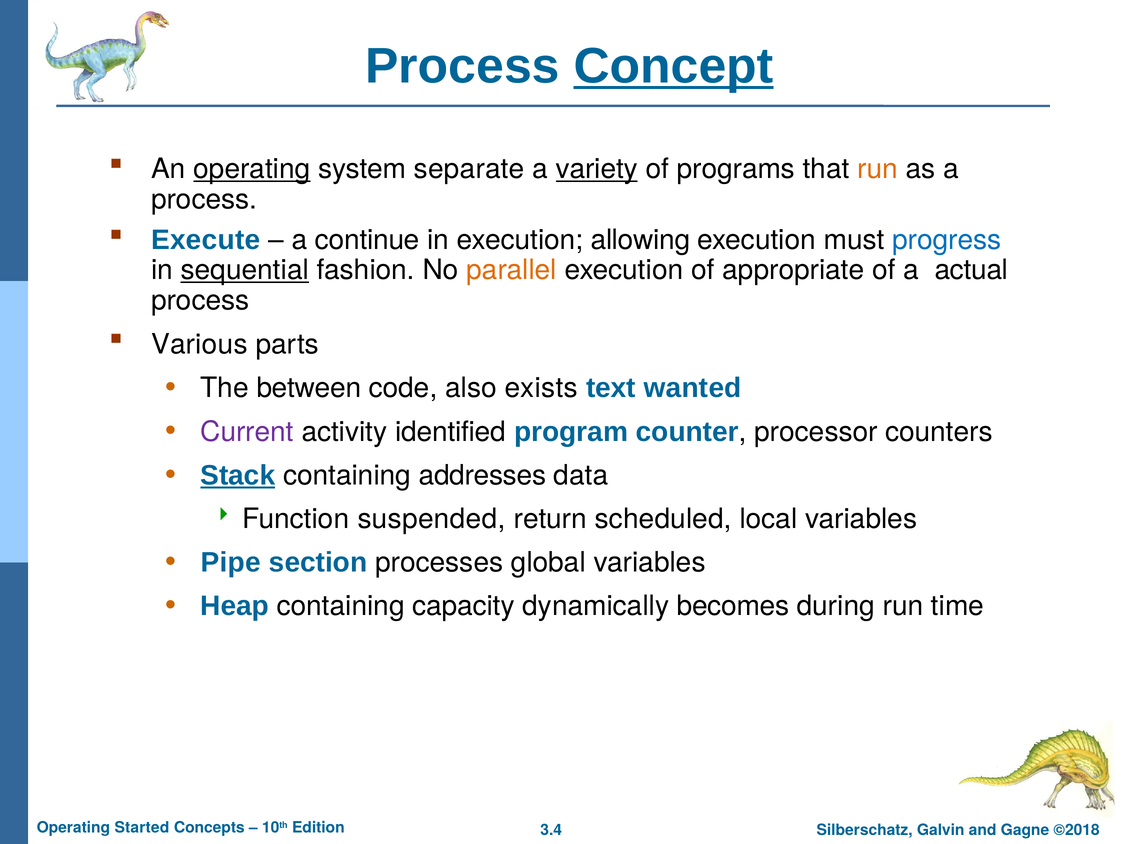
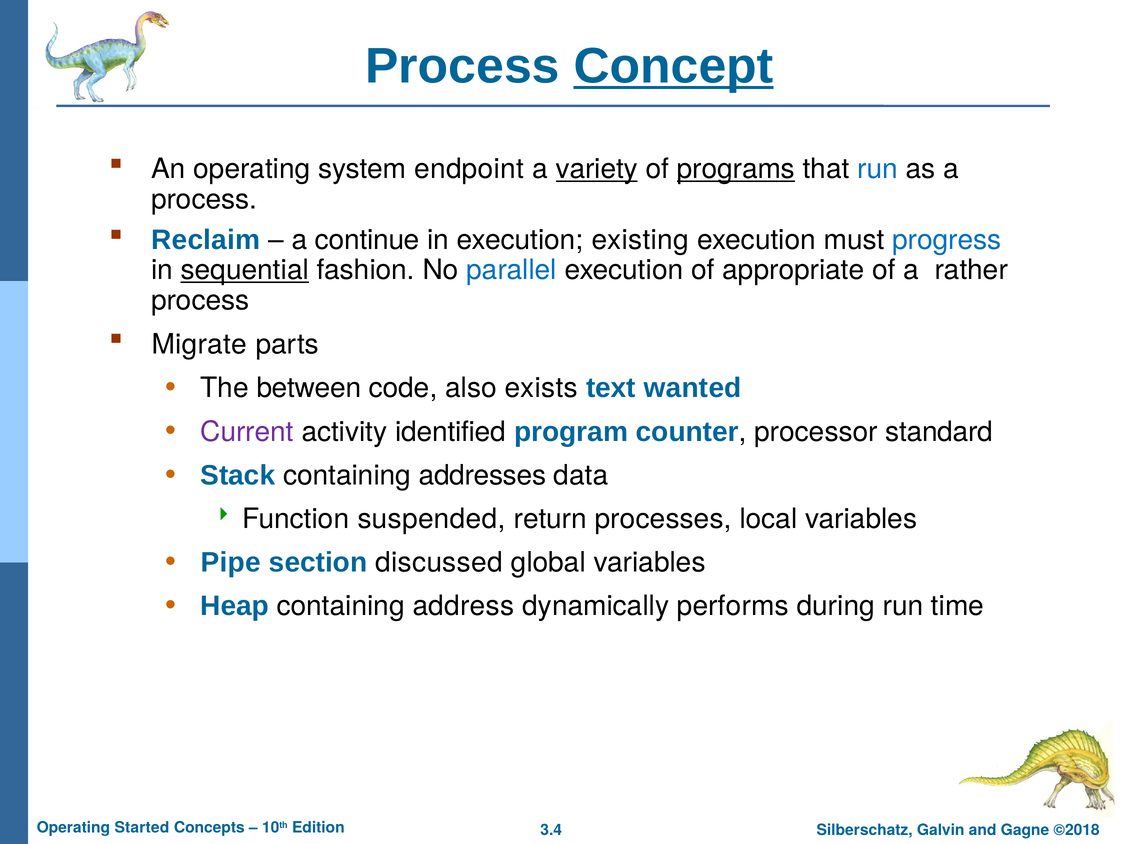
operating underline: present -> none (252, 169)
separate: separate -> endpoint (469, 169)
programs underline: none -> present (736, 169)
run colour: orange -> blue (878, 169)
Execute: Execute -> Reclaim (206, 240)
allowing: allowing -> existing (640, 240)
parallel colour: orange -> blue (512, 270)
actual: actual -> rather (971, 270)
Various: Various -> Migrate (199, 344)
counters: counters -> standard (939, 432)
Stack underline: present -> none (238, 475)
scheduled: scheduled -> processes (663, 519)
processes: processes -> discussed (439, 562)
capacity: capacity -> address (463, 606)
becomes: becomes -> performs (733, 606)
